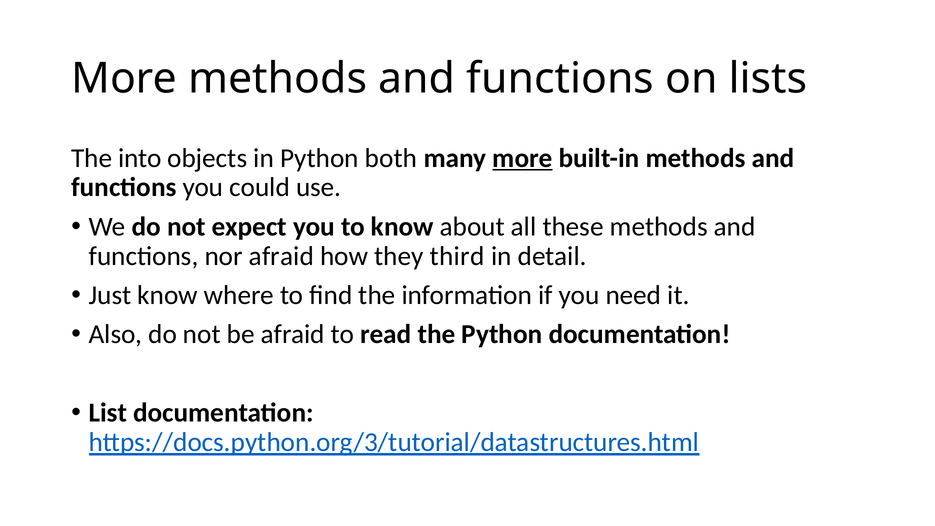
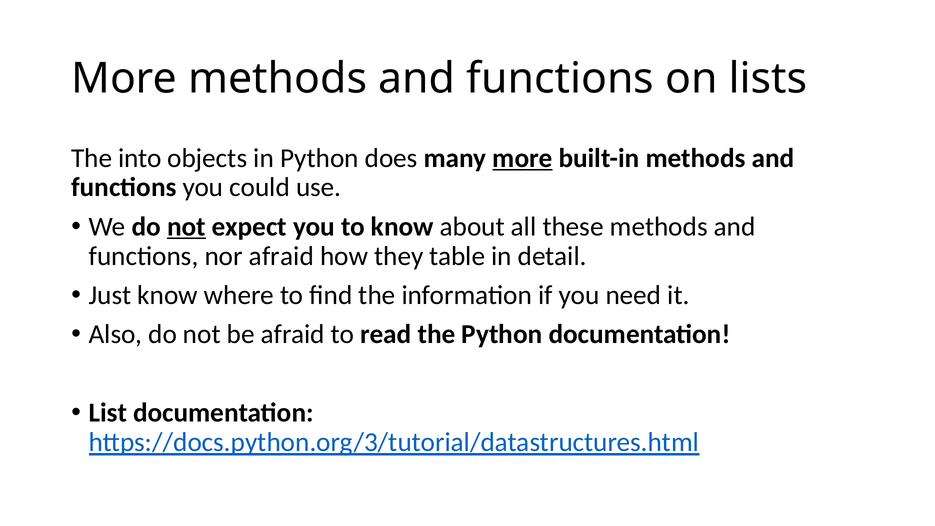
both: both -> does (391, 158)
not underline: none -> present (186, 227)
third: third -> table (457, 256)
